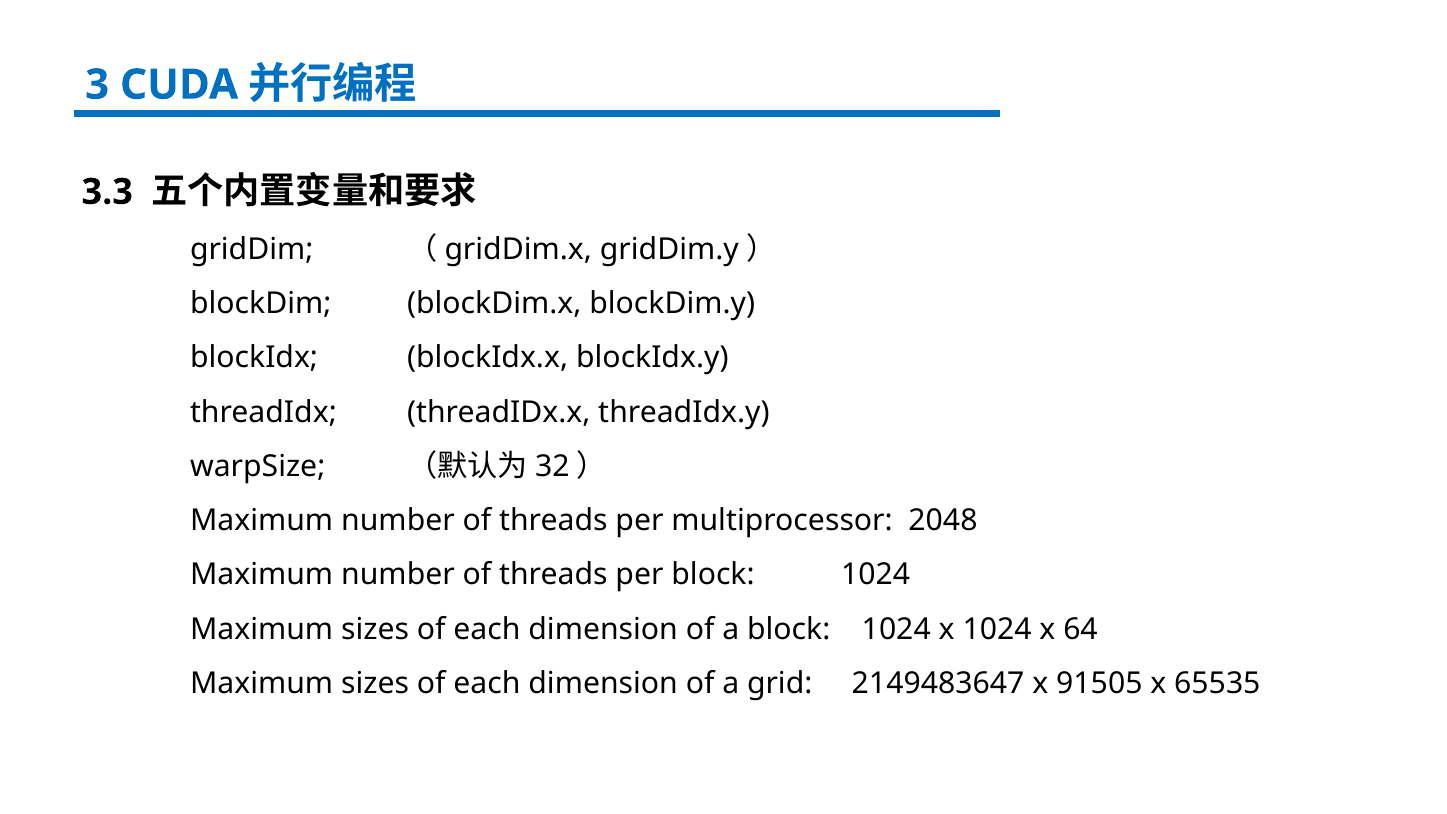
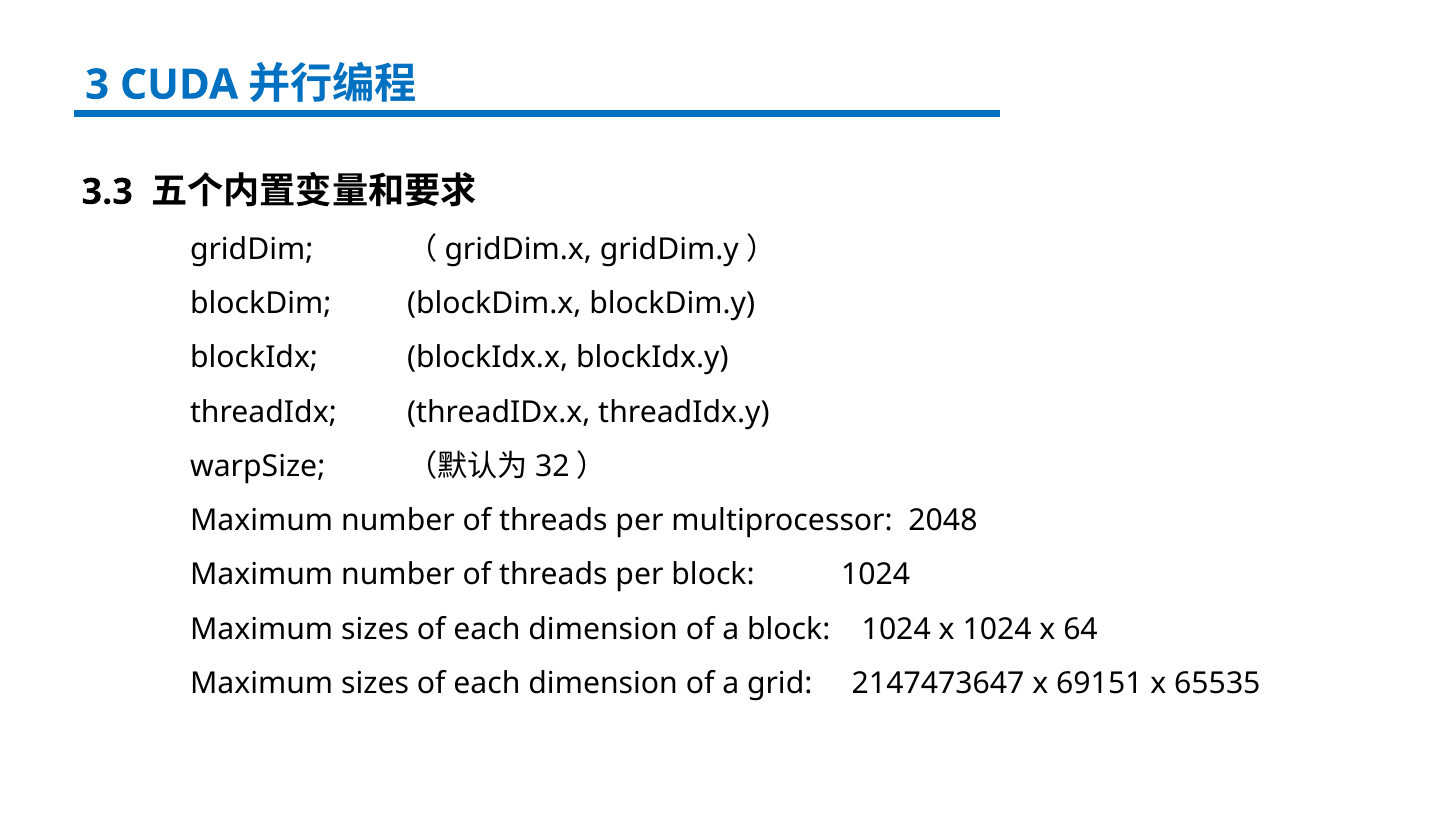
2149483647: 2149483647 -> 2147473647 (938, 683)
91505: 91505 -> 69151 (1099, 683)
